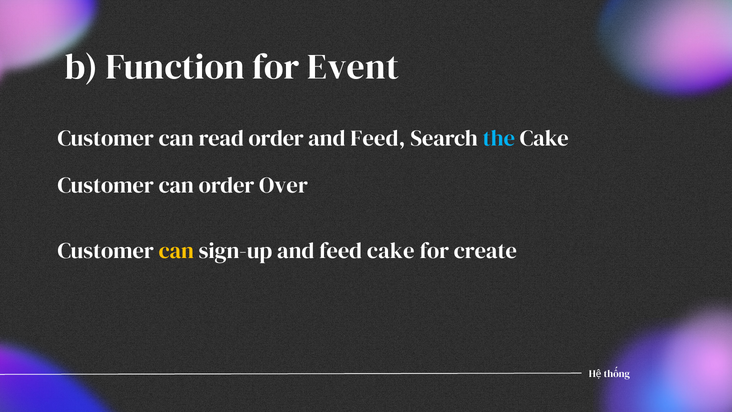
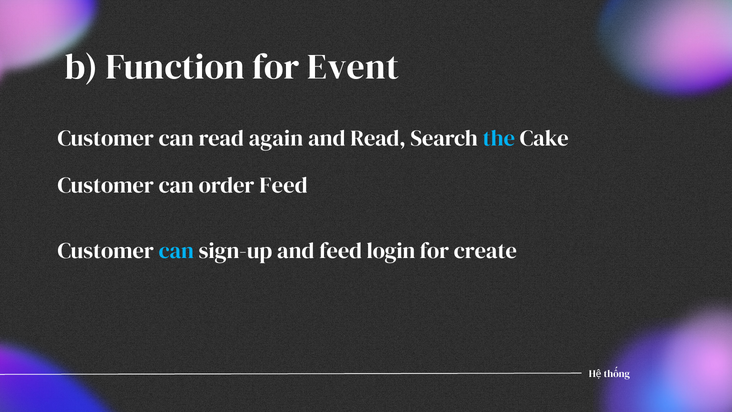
read order: order -> again (276, 138)
Feed: Feed -> Read (378, 138)
order Over: Over -> Feed (284, 185)
can colour: yellow -> light blue (176, 251)
feed cake: cake -> login (391, 251)
